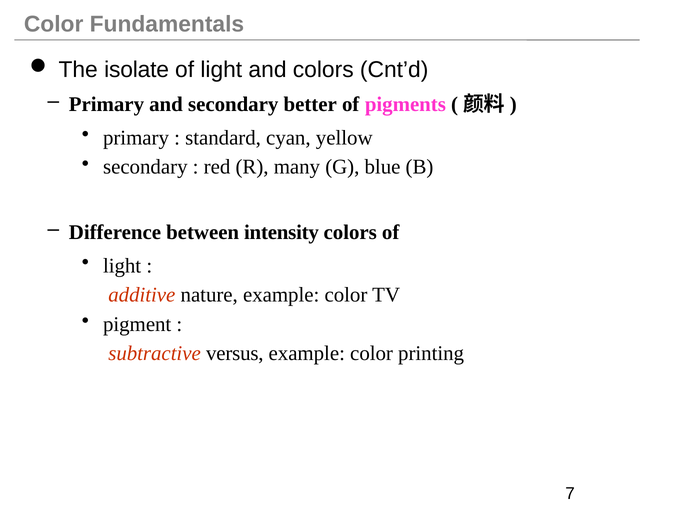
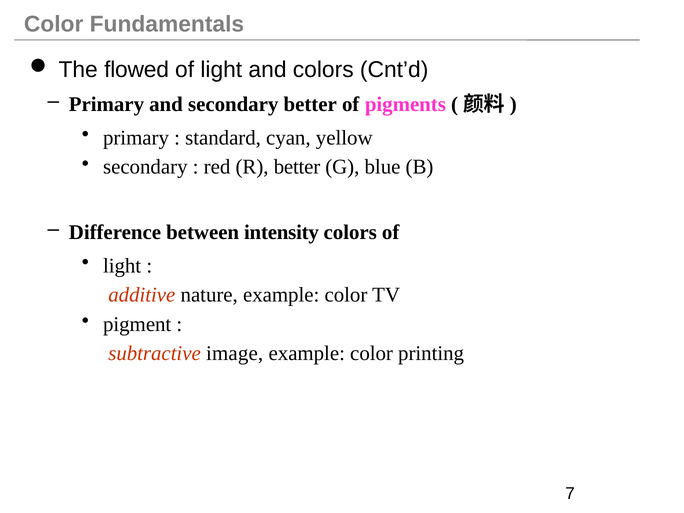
isolate: isolate -> flowed (137, 70)
R many: many -> better (297, 167)
versus: versus -> image (235, 354)
